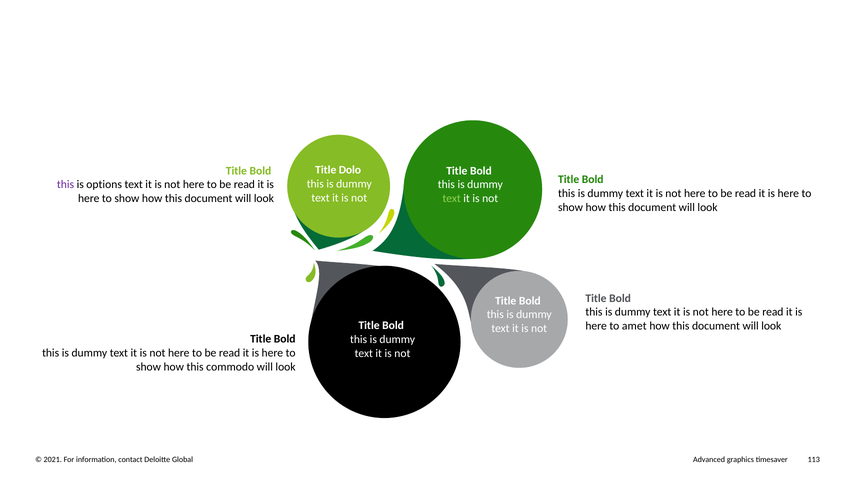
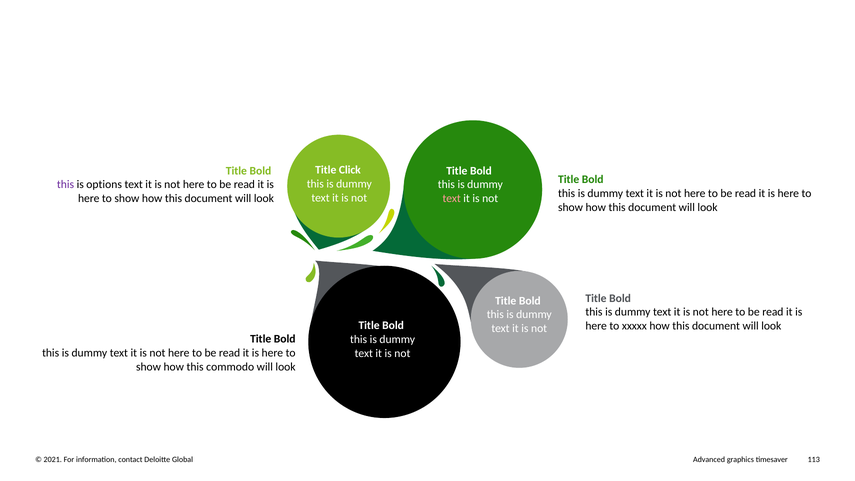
Dolo: Dolo -> Click (350, 170)
text colour: light green -> pink (452, 198)
amet: amet -> xxxxx (634, 326)
